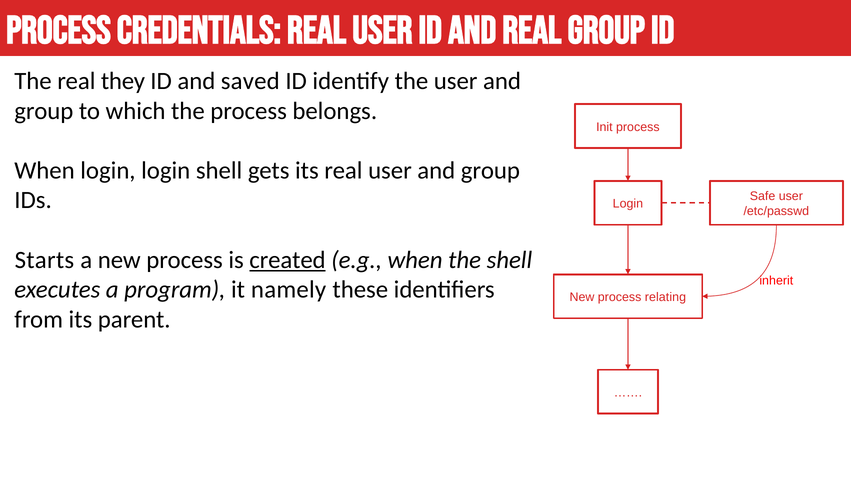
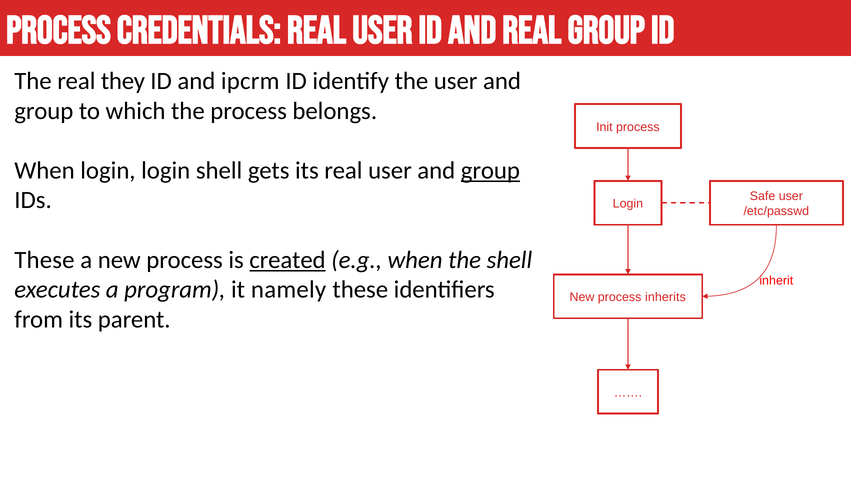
saved: saved -> ipcrm (250, 81)
group underline: none -> present (490, 170)
Starts: Starts -> These (44, 260)
relating: relating -> inherits (665, 297)
